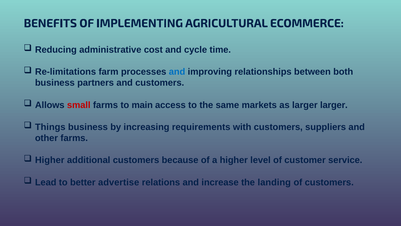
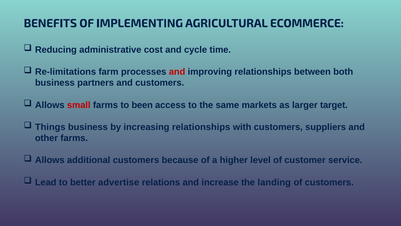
and colour: blue -> red (177, 72)
main: main -> been (142, 105)
larger larger: larger -> target (334, 105)
increasing requirements: requirements -> relationships (201, 127)
Higher: Higher -> Allows (50, 160)
